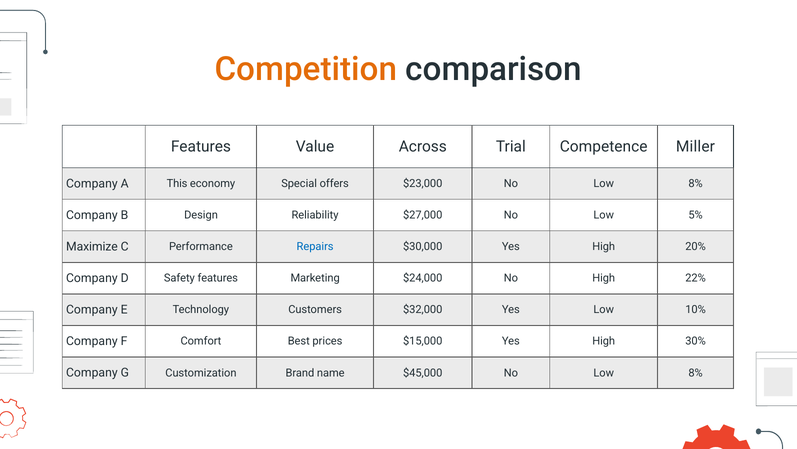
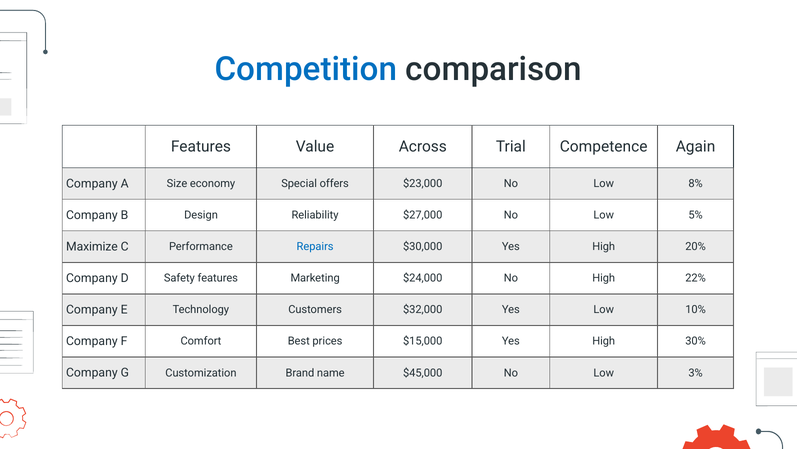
Competition colour: orange -> blue (306, 69)
Miller: Miller -> Again (696, 146)
This: This -> Size (177, 183)
$45,000 No Low 8%: 8% -> 3% (696, 372)
